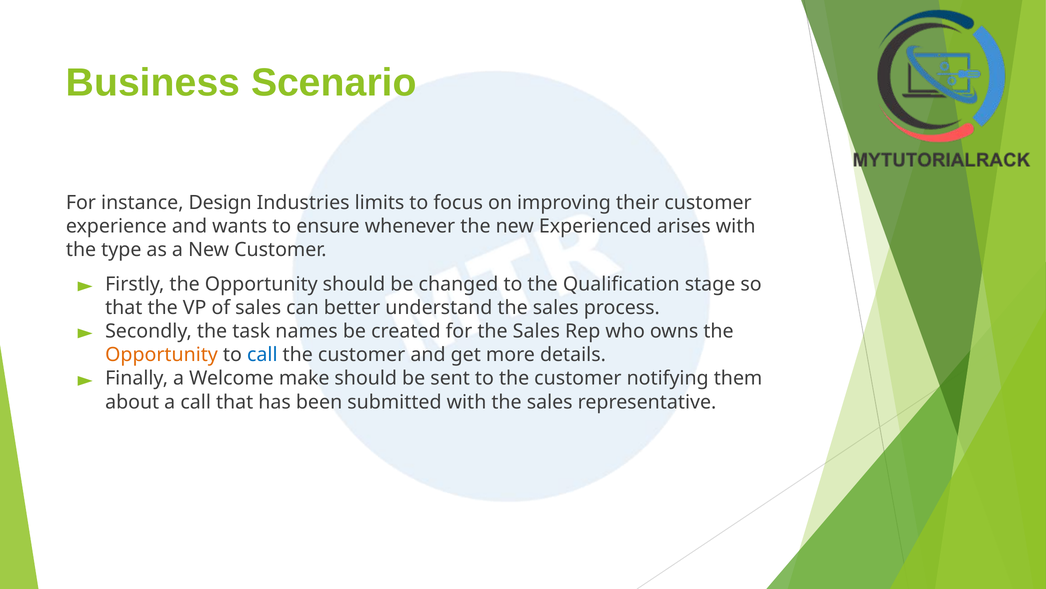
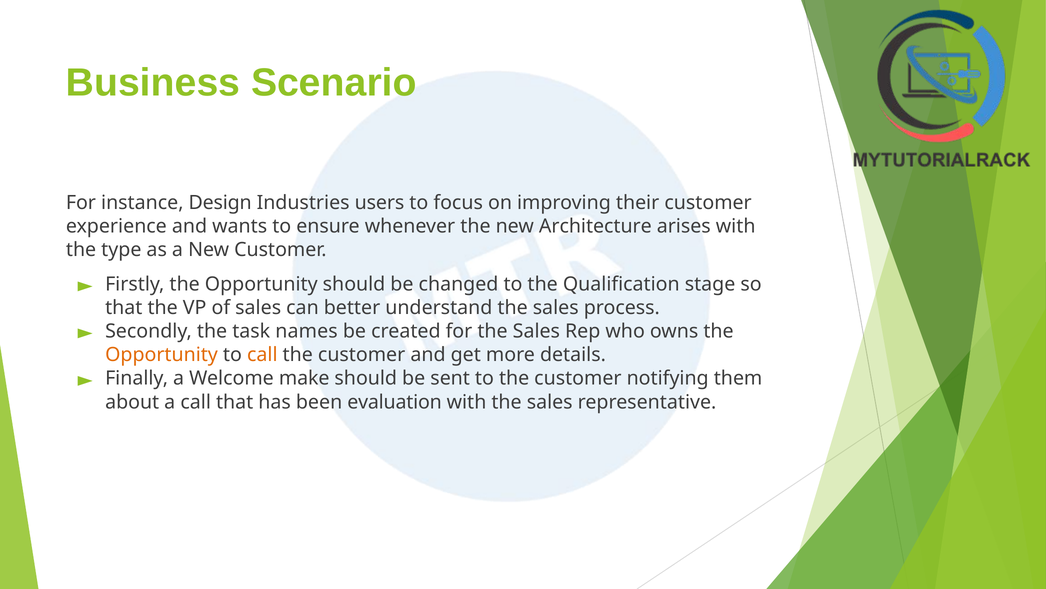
limits: limits -> users (379, 202)
Experienced: Experienced -> Architecture (595, 226)
call colour: blue -> orange (262, 355)
submitted: submitted -> evaluation (395, 402)
